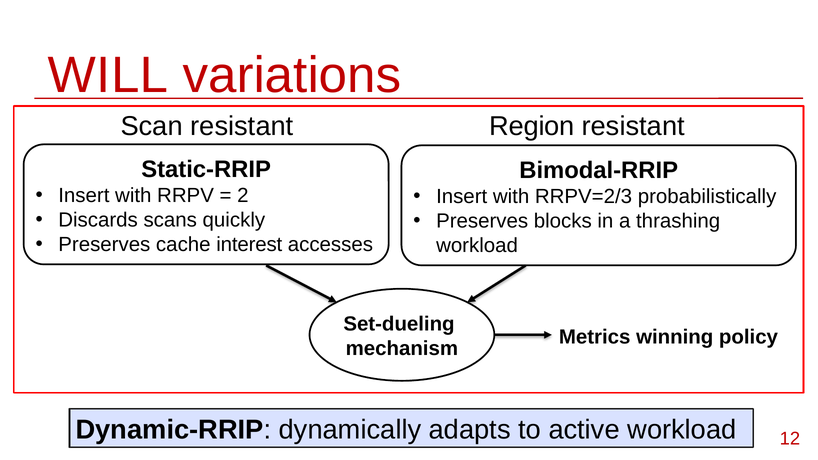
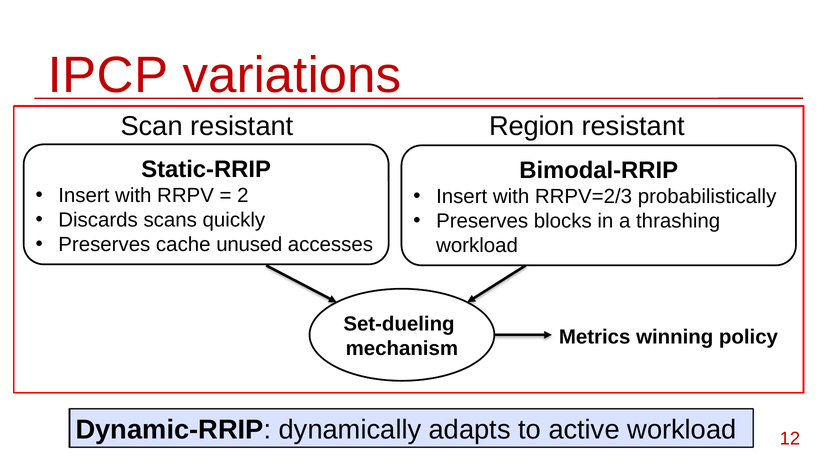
WILL: WILL -> IPCP (108, 75)
interest: interest -> unused (249, 245)
